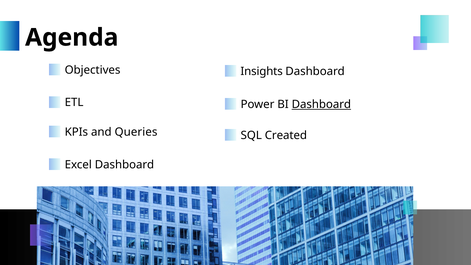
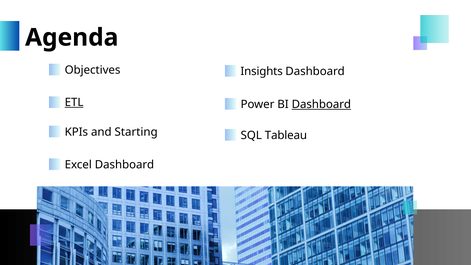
ETL underline: none -> present (74, 102)
Queries: Queries -> Starting (136, 132)
Created: Created -> Tableau (286, 135)
